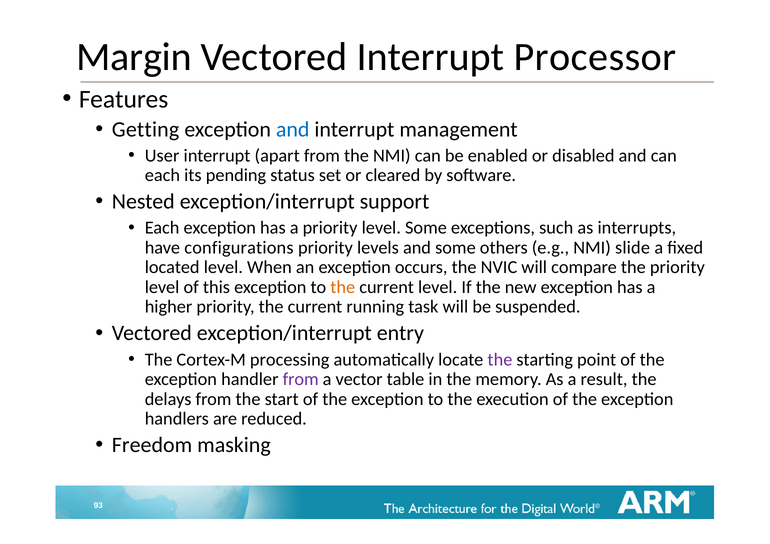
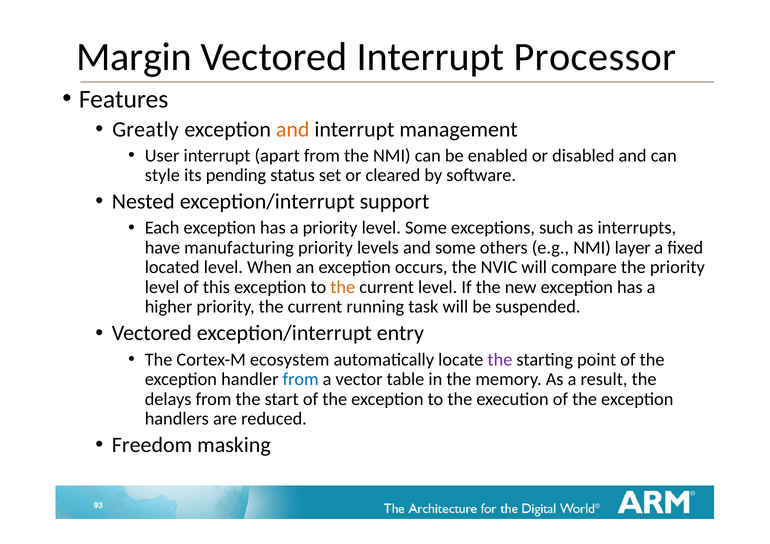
Getting: Getting -> Greatly (146, 129)
and colour: blue -> orange (293, 129)
each: each -> style (162, 175)
configurations: configurations -> manufacturing (239, 248)
slide: slide -> layer (633, 248)
processing: processing -> ecosystem (290, 360)
from colour: purple -> blue (301, 379)
